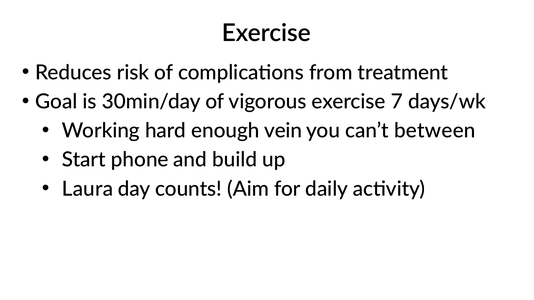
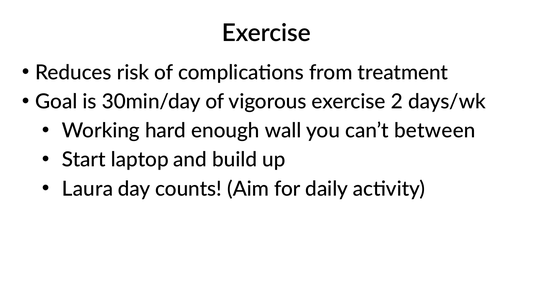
7: 7 -> 2 (397, 102)
vein: vein -> wall (283, 131)
phone: phone -> laptop (140, 160)
